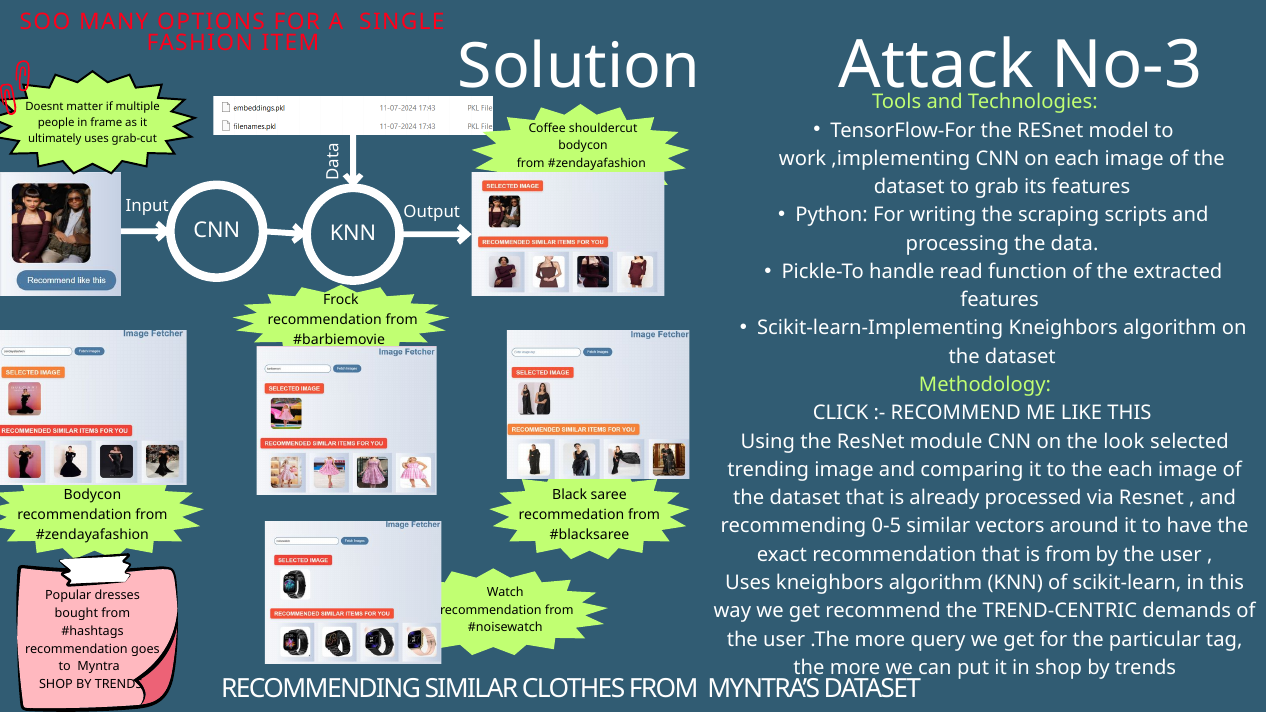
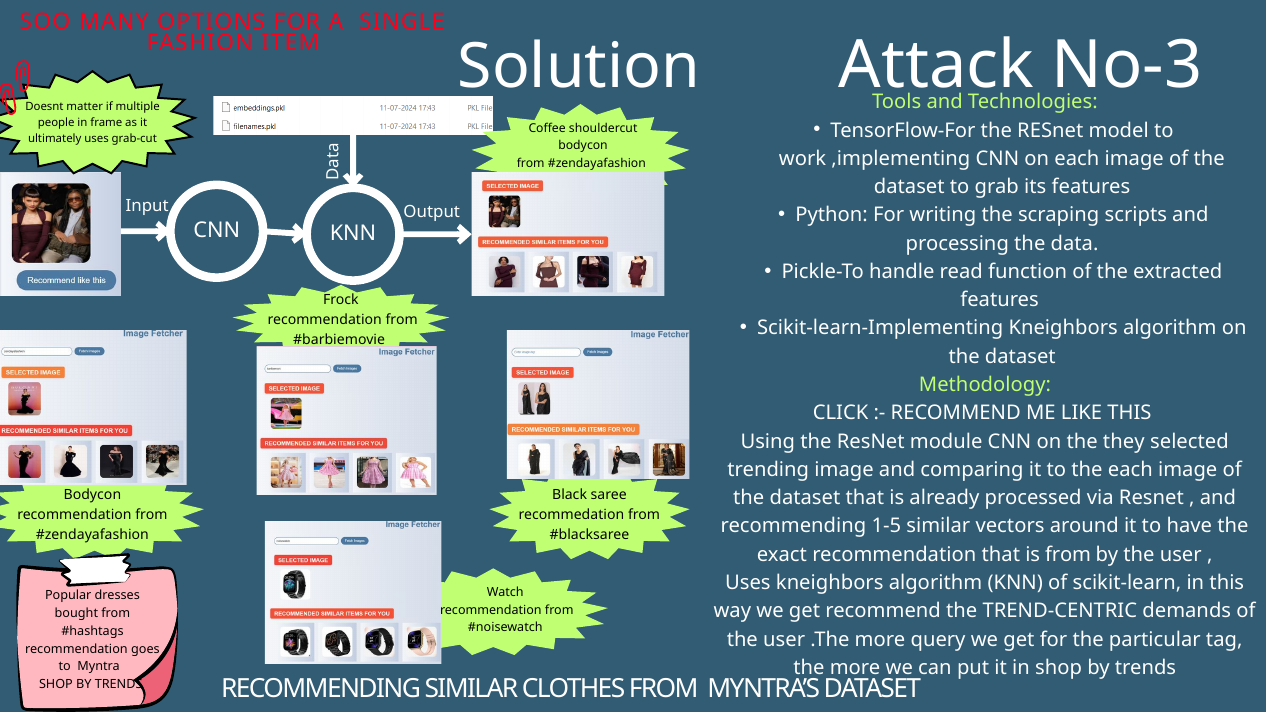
look: look -> they (1124, 442)
0-5: 0-5 -> 1-5 (886, 526)
